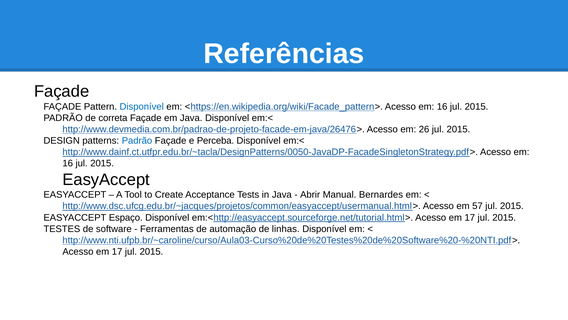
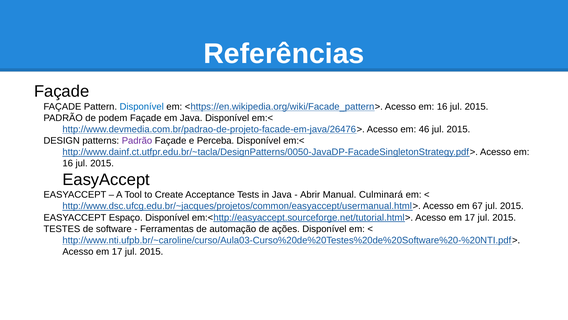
correta: correta -> podem (113, 118)
26: 26 -> 46 (424, 129)
Padrão colour: blue -> purple (137, 141)
Bernardes: Bernardes -> Culminará (381, 194)
57: 57 -> 67 (477, 206)
linhas: linhas -> ações (286, 229)
